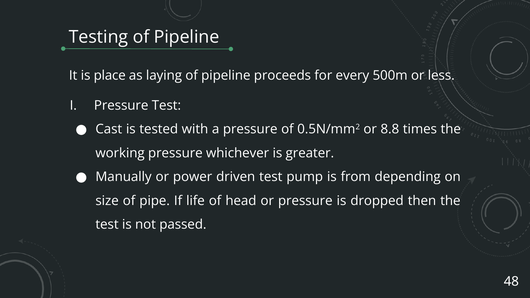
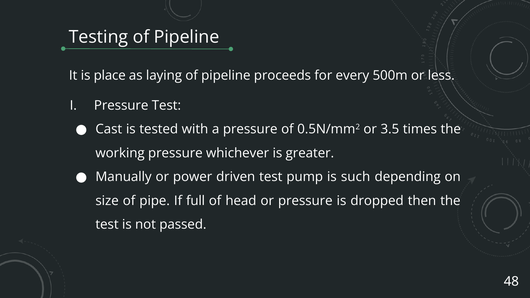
8.8: 8.8 -> 3.5 (390, 129)
from: from -> such (356, 177)
life: life -> full (196, 201)
